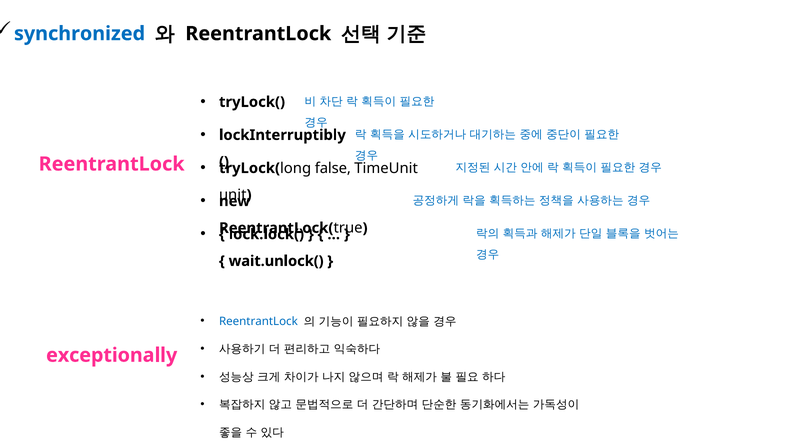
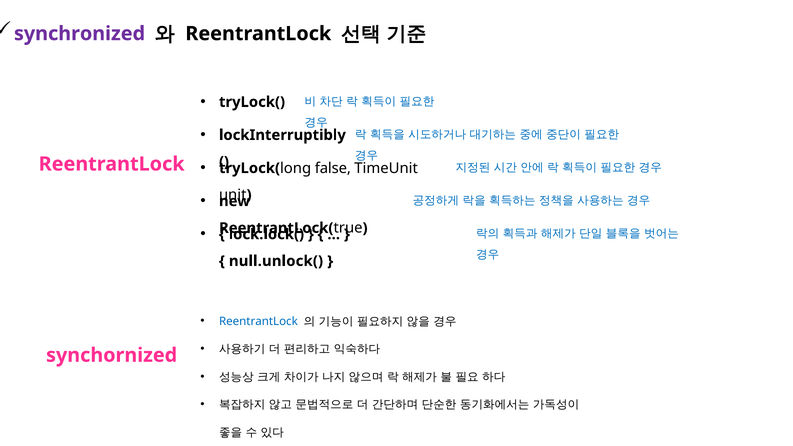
synchronized colour: blue -> purple (80, 34)
wait.unlock(: wait.unlock( -> null.unlock( (276, 261)
exceptionally: exceptionally -> synchornized (112, 355)
